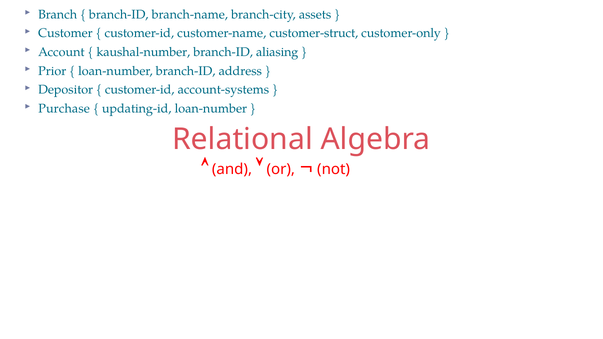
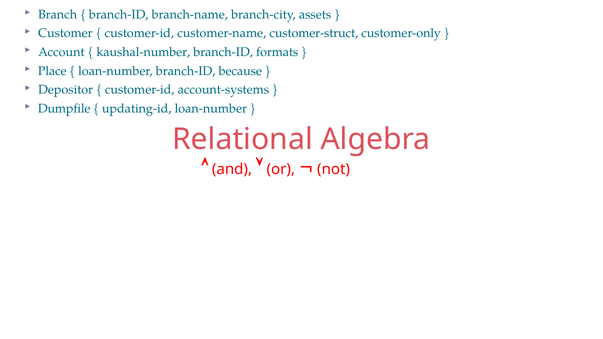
aliasing: aliasing -> formats (277, 52)
Prior: Prior -> Place (52, 71)
address: address -> because (240, 71)
Purchase: Purchase -> Dumpfile (64, 109)
